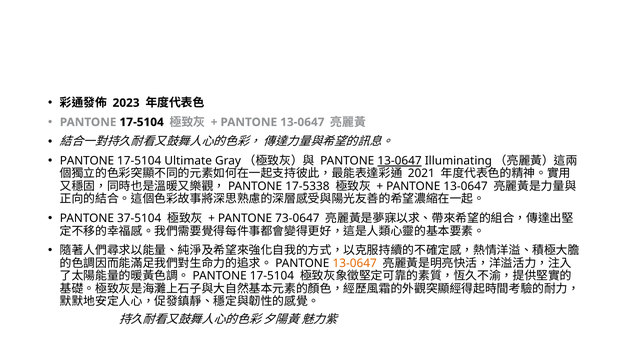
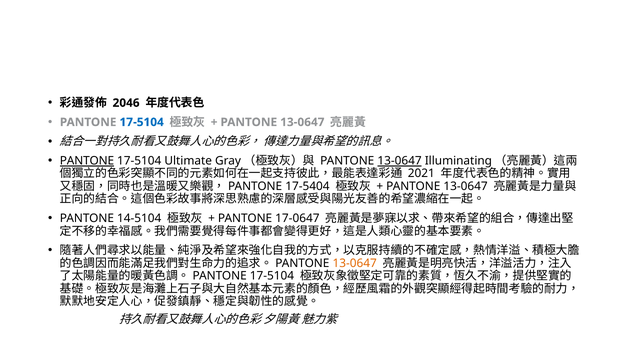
2023: 2023 -> 2046 (126, 103)
17-5104 colour: black -> blue (142, 122)
PANTONE underline: none -> present (87, 161)
17-5338: 17-5338 -> 17-5404 (307, 187)
37-5104: 37-5104 -> 14-5104 (139, 219)
73-0647: 73-0647 -> 17-0647 (297, 219)
